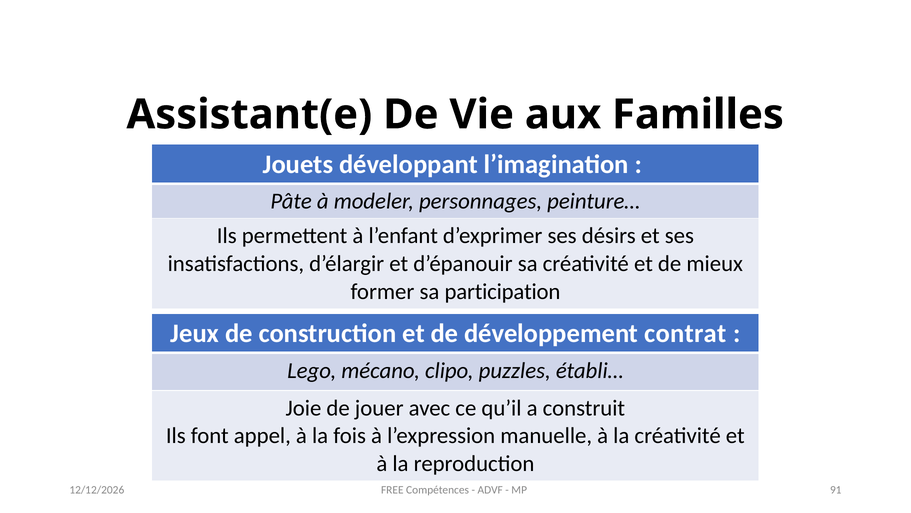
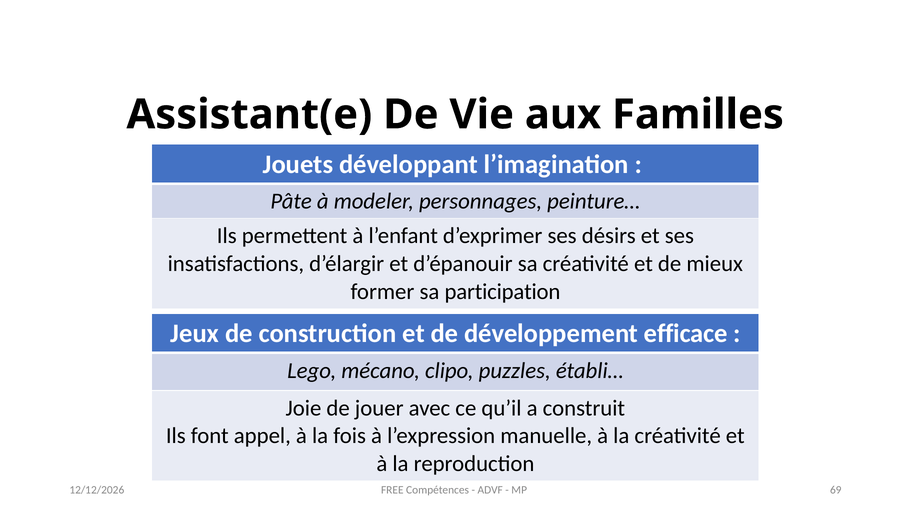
contrat: contrat -> efficace (686, 333)
91: 91 -> 69 (836, 489)
